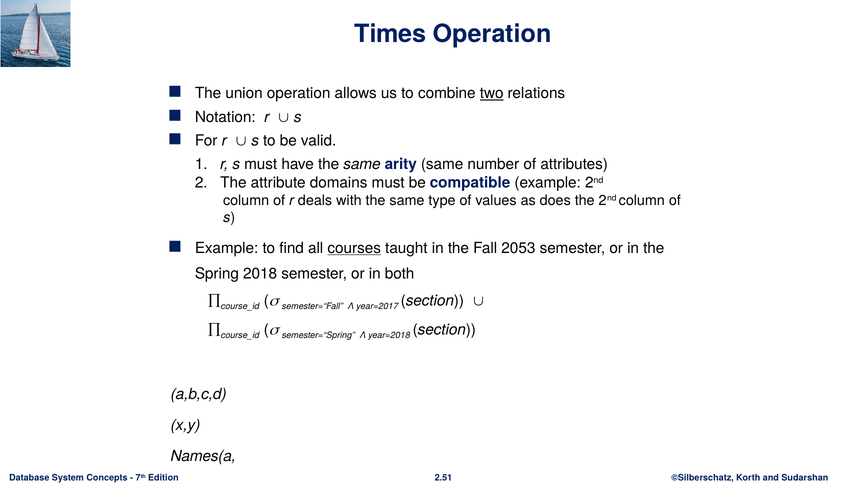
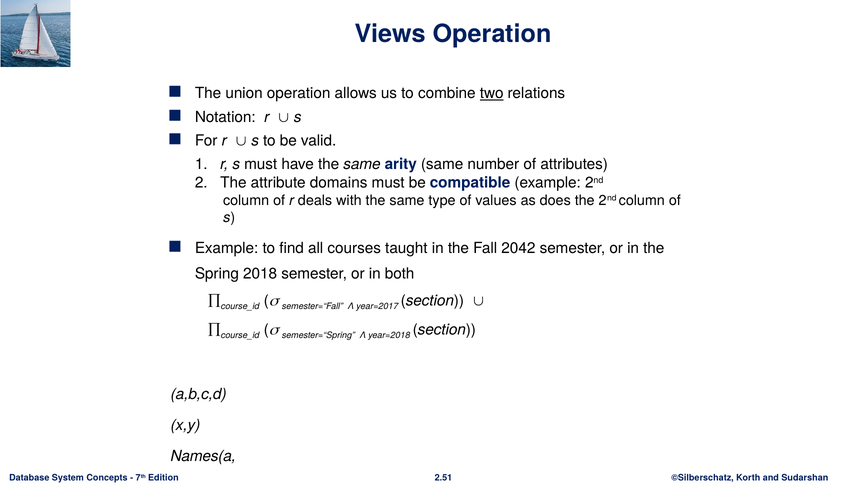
Times: Times -> Views (390, 34)
courses underline: present -> none (354, 248)
2053: 2053 -> 2042 (518, 248)
